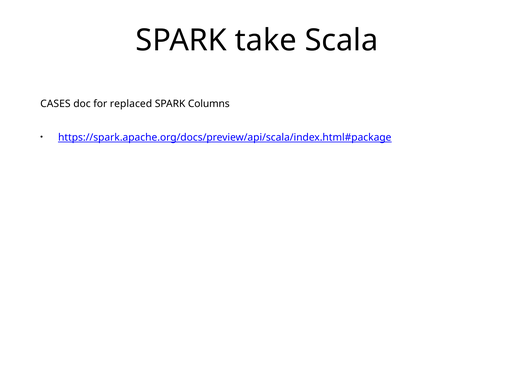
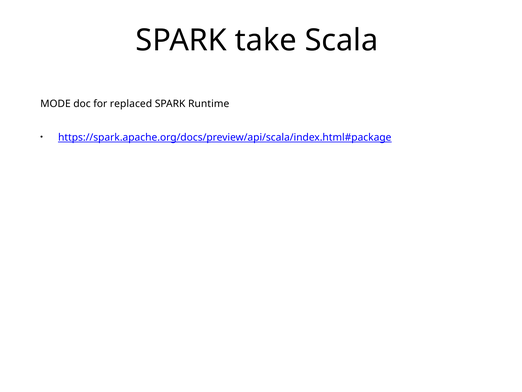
CASES: CASES -> MODE (55, 104)
Columns: Columns -> Runtime (209, 104)
